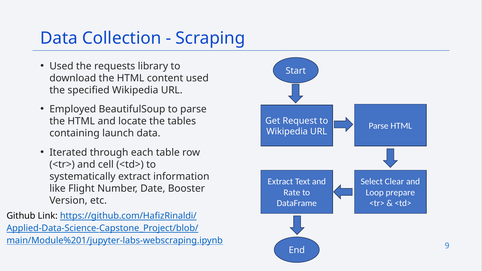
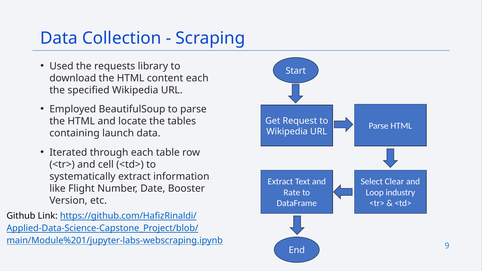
content used: used -> each (197, 78)
prepare: prepare -> industry (400, 193)
